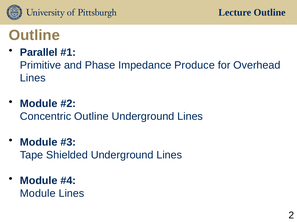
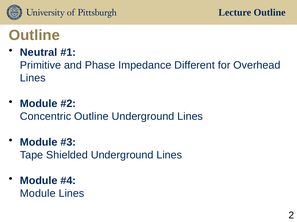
Parallel: Parallel -> Neutral (39, 53)
Produce: Produce -> Different (195, 65)
